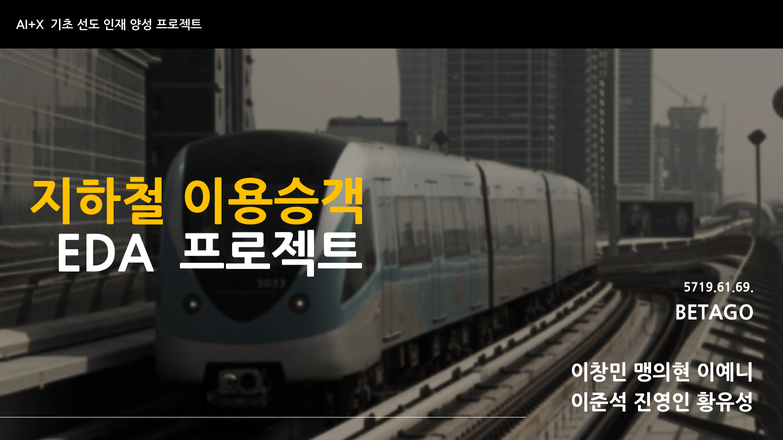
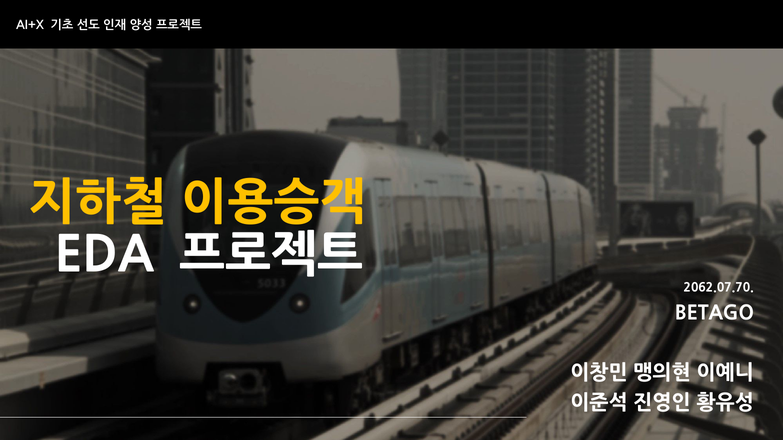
5719.61.69: 5719.61.69 -> 2062.07.70 (719, 288)
